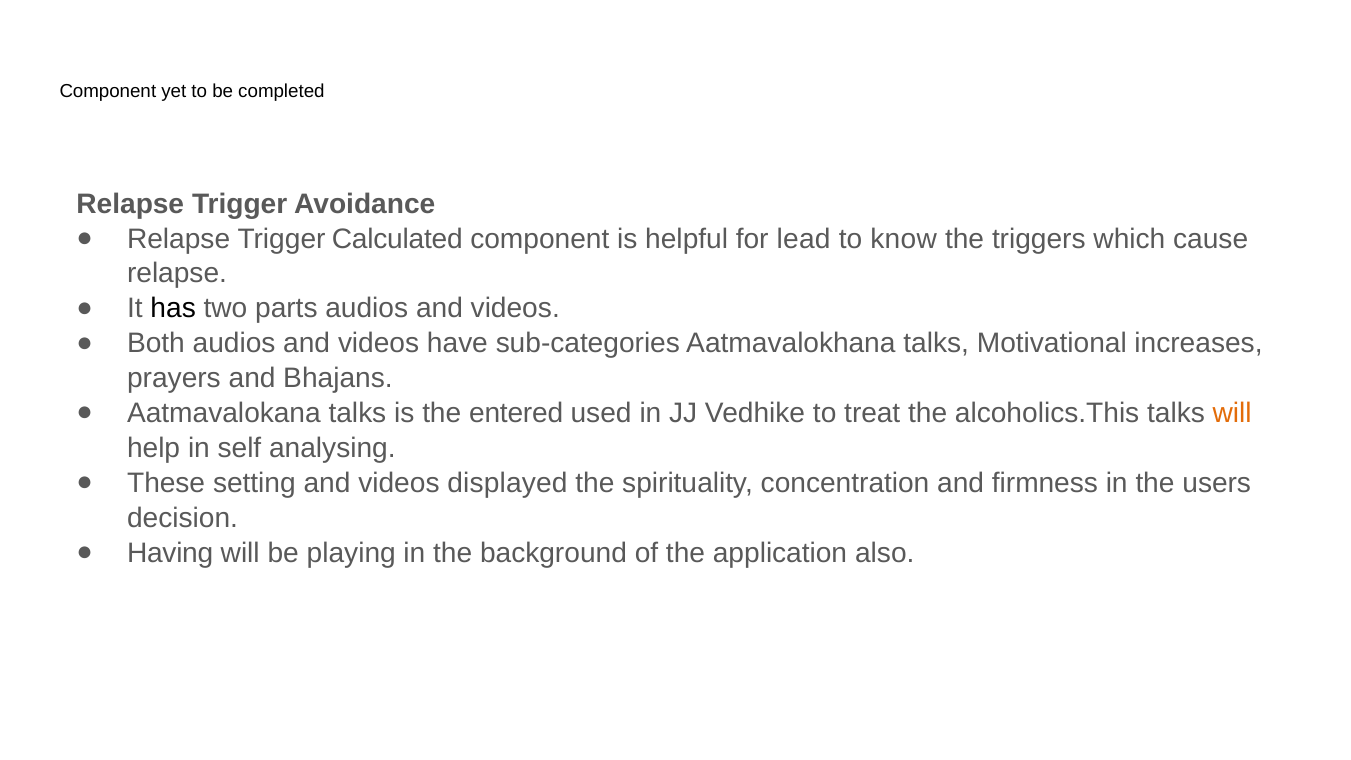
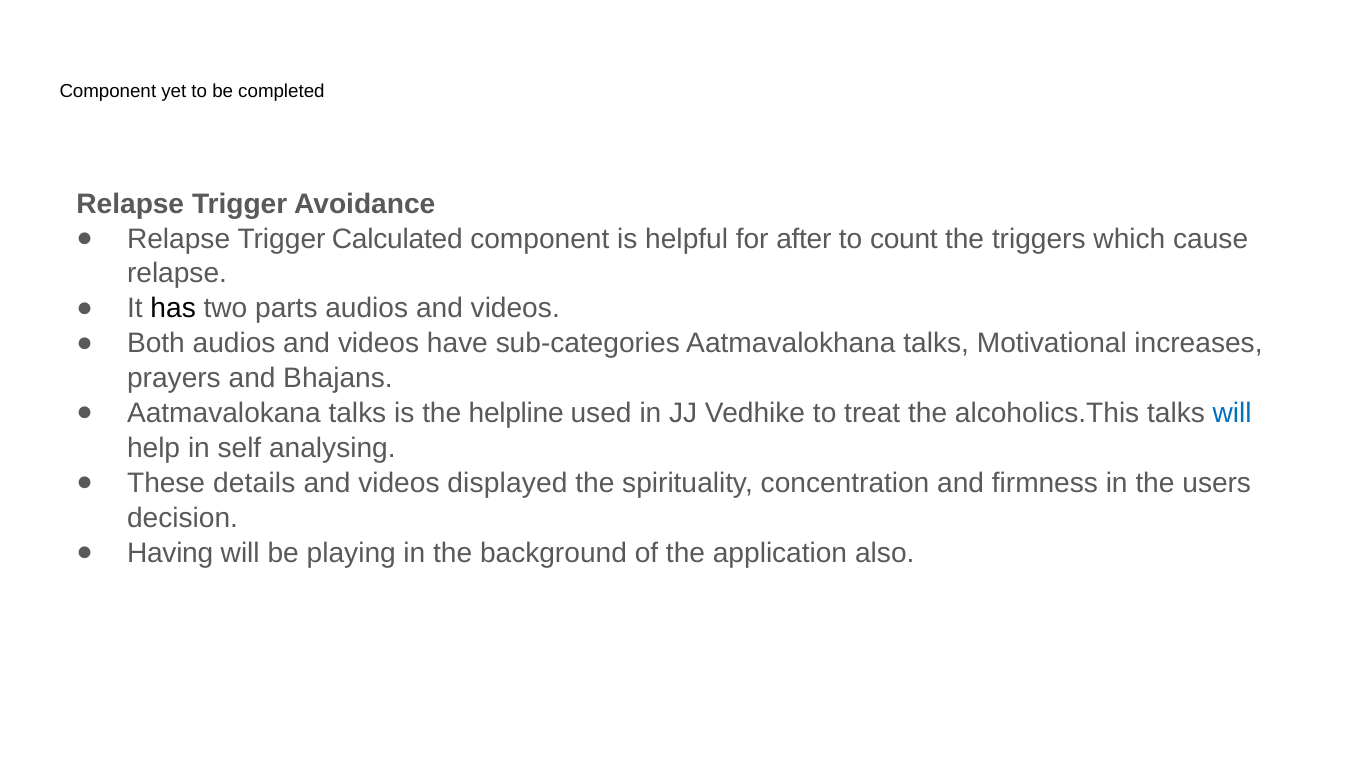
lead: lead -> after (804, 239)
know: know -> count (904, 239)
entered: entered -> helpline (516, 413)
will colour: orange -> blue (1232, 413)
setting: setting -> details (254, 483)
